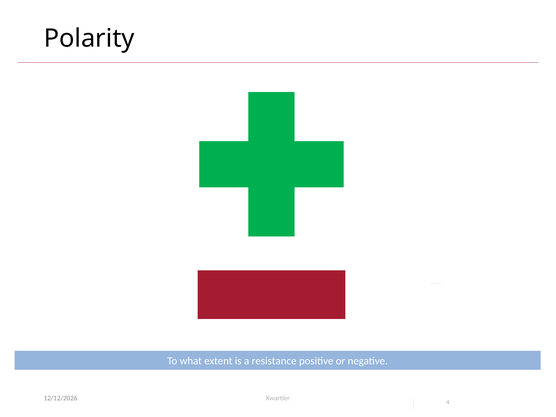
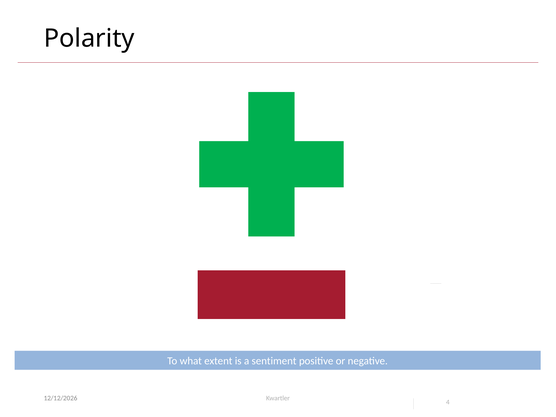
resistance: resistance -> sentiment (274, 361)
